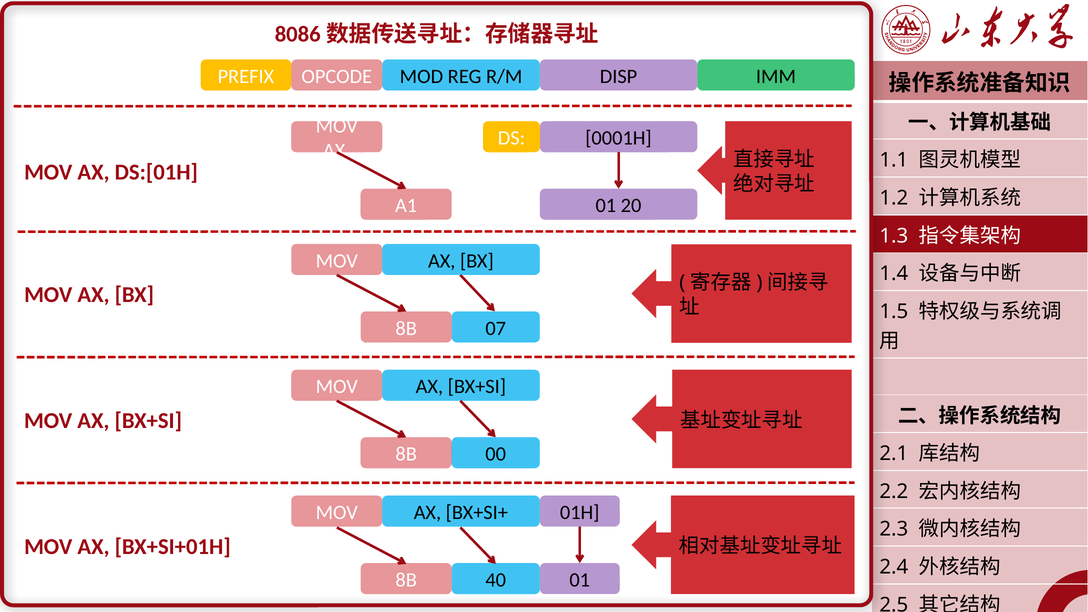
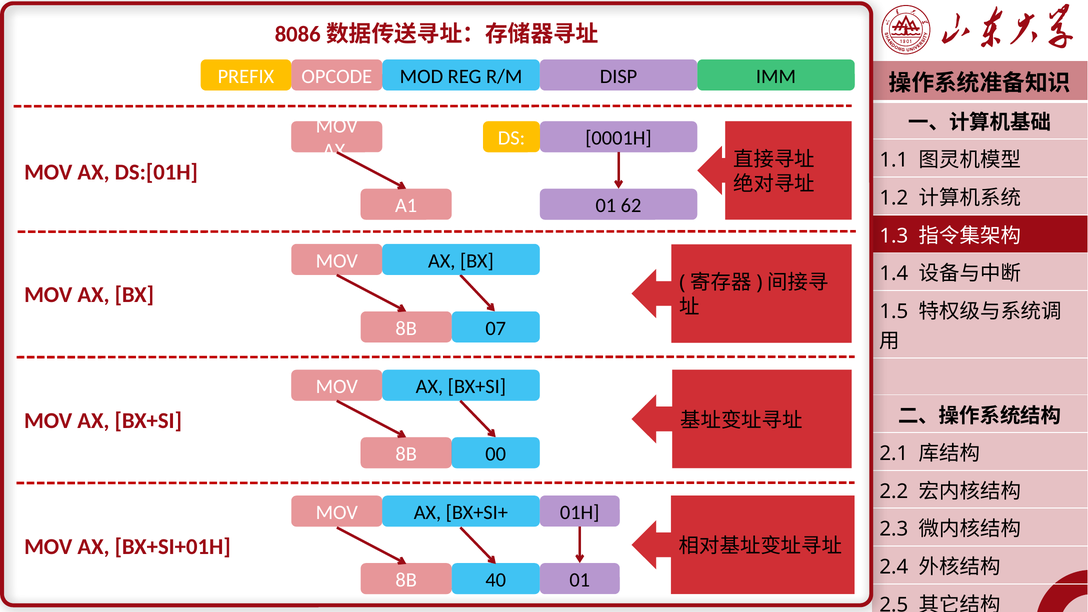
20: 20 -> 62 (631, 206)
